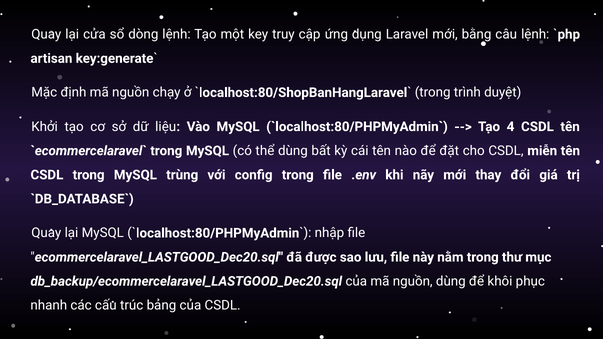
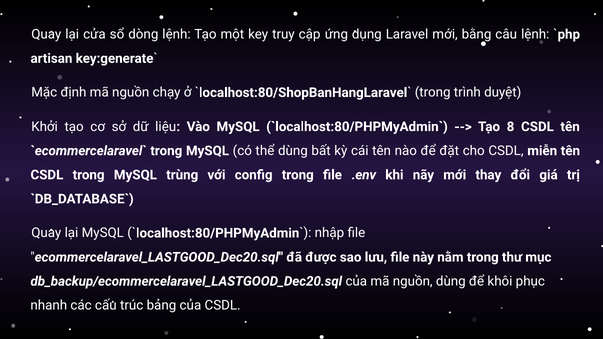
4: 4 -> 8 (510, 127)
